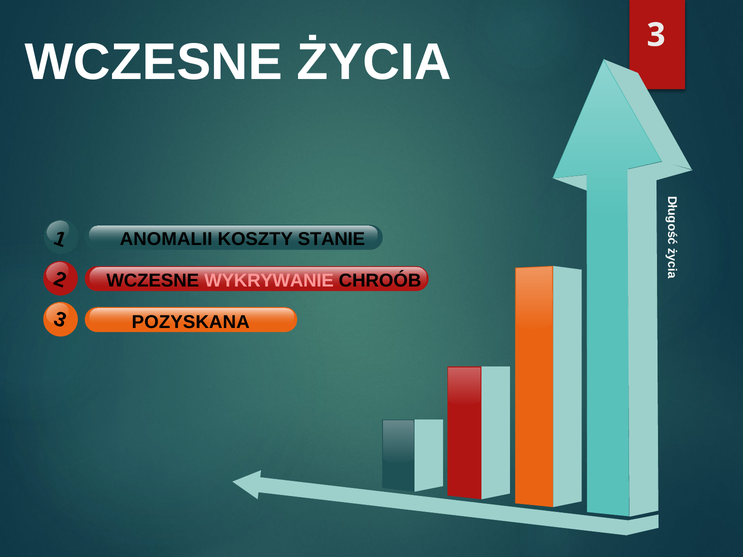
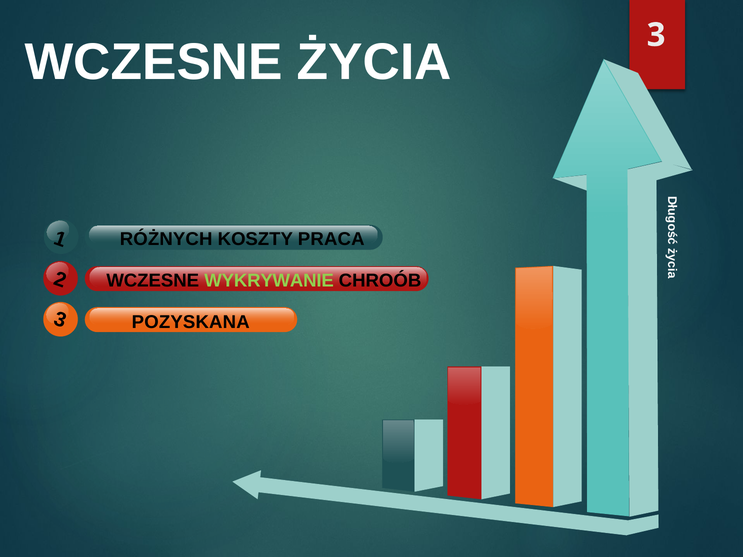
ANOMALII: ANOMALII -> RÓŻNYCH (166, 239)
STANIE: STANIE -> PRACA (331, 239)
WYKRYWANIE colour: pink -> light green (269, 281)
